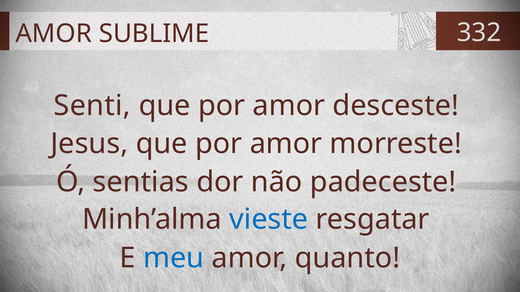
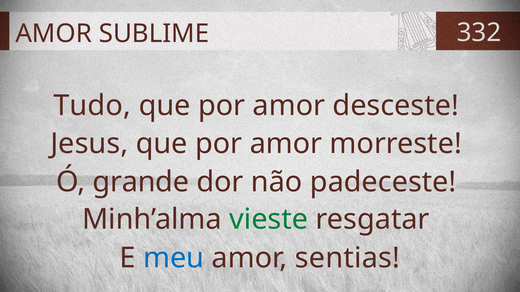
Senti: Senti -> Tudo (92, 106)
sentias: sentias -> grande (141, 182)
vieste colour: blue -> green (269, 220)
quanto: quanto -> sentias (347, 258)
